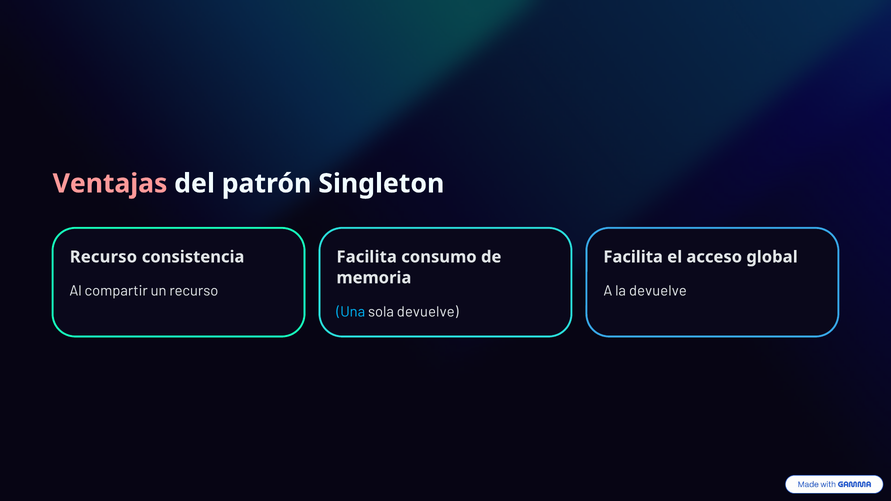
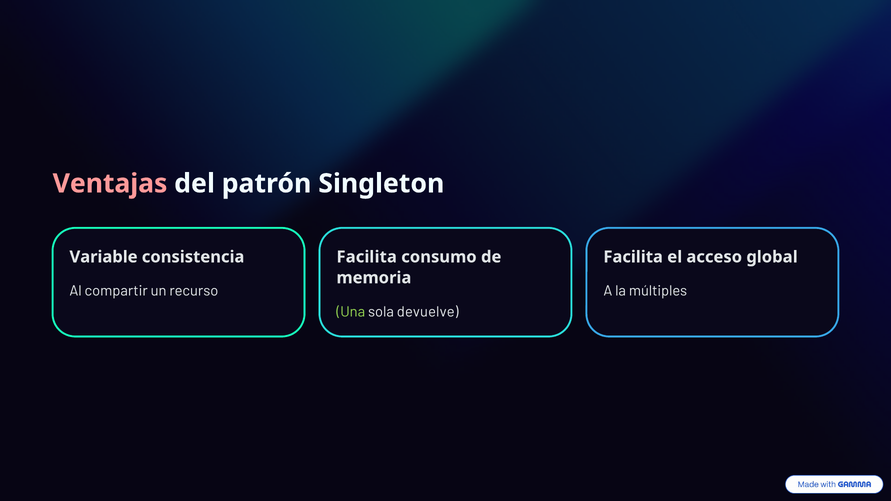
Recurso: Recurso -> Variable (104, 257)
la devuelve: devuelve -> múltiples (658, 291)
Una colour: light blue -> light green (351, 312)
